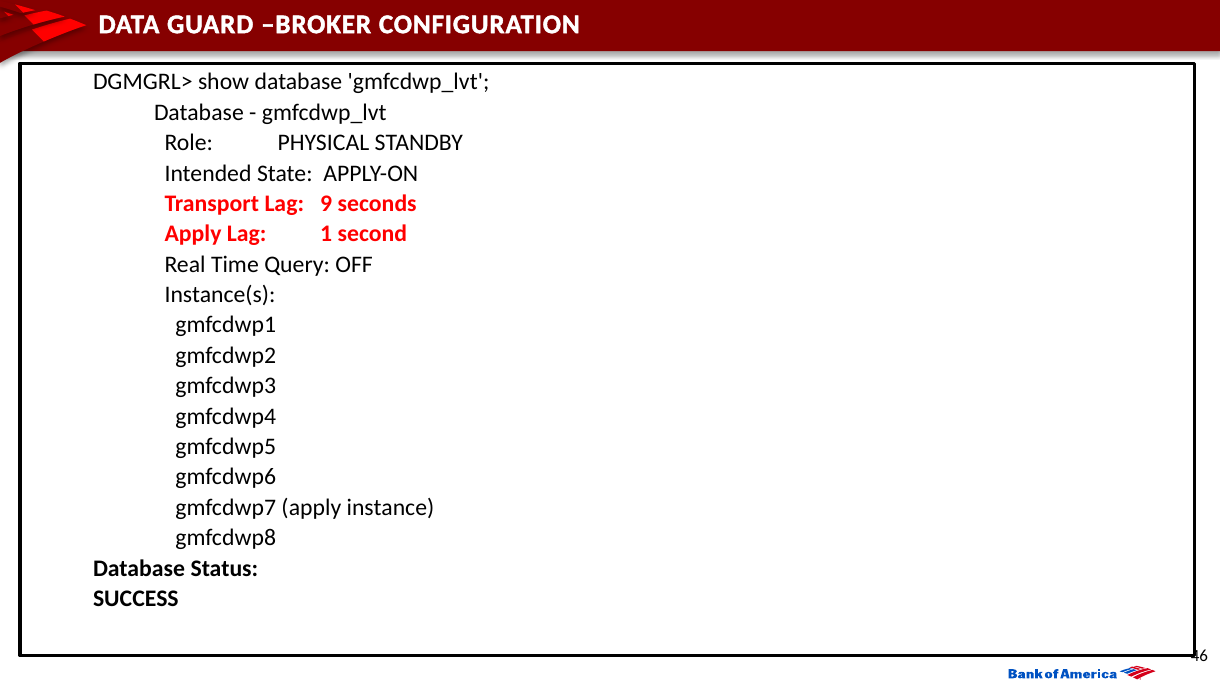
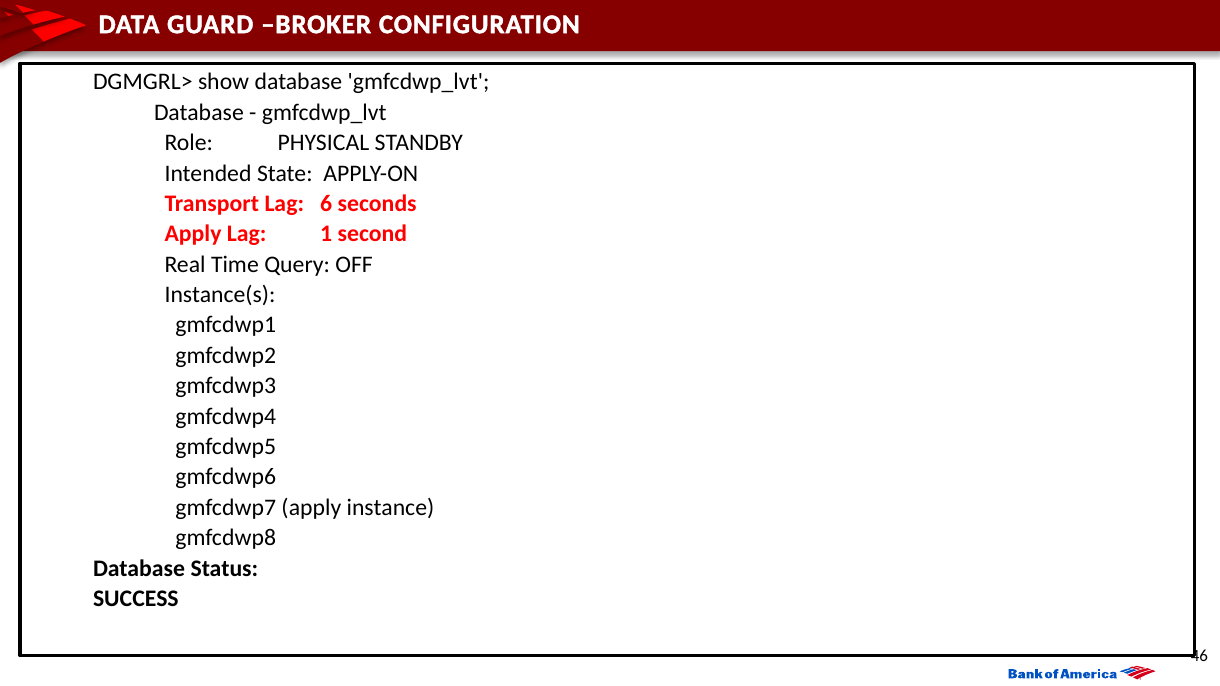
9: 9 -> 6 (326, 204)
